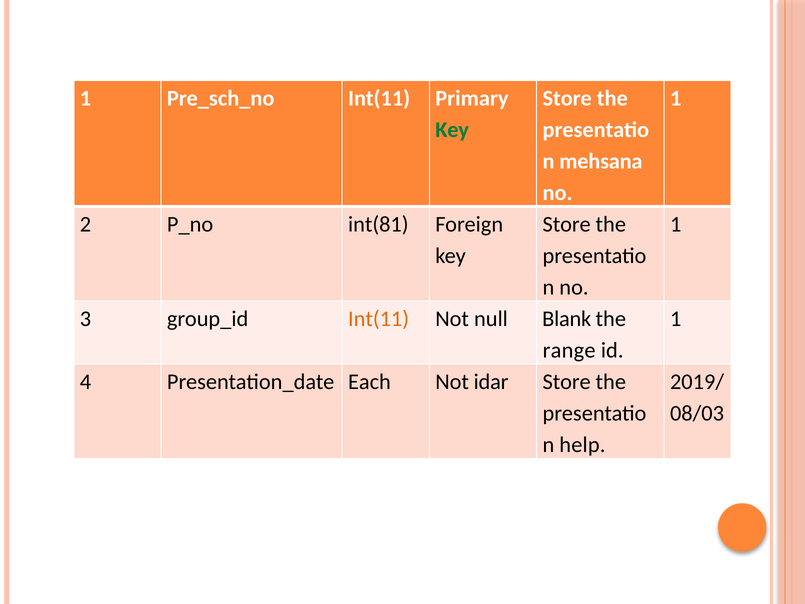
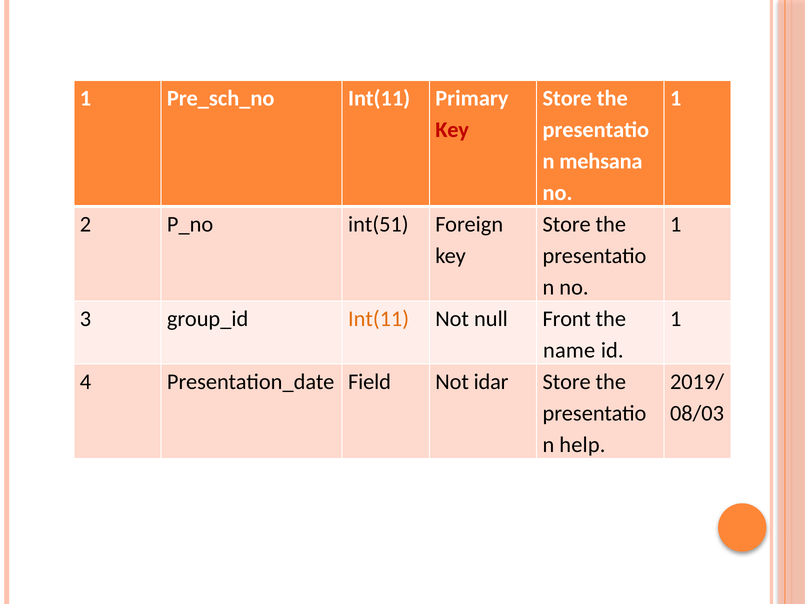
Key colour: green -> red (452, 130)
int(81: int(81 -> int(51 (378, 224)
Blank: Blank -> Front (567, 319)
range: range -> name (569, 350)
Each: Each -> Field (370, 382)
